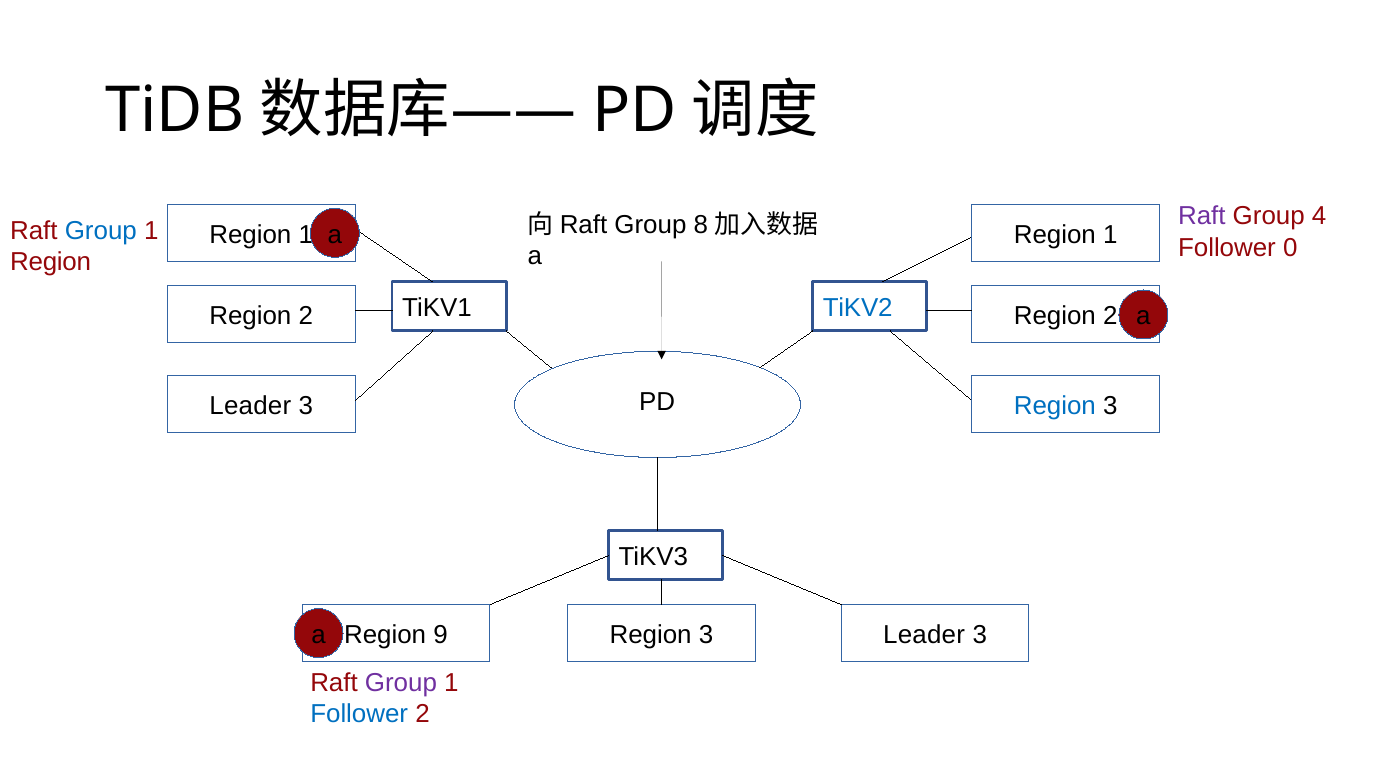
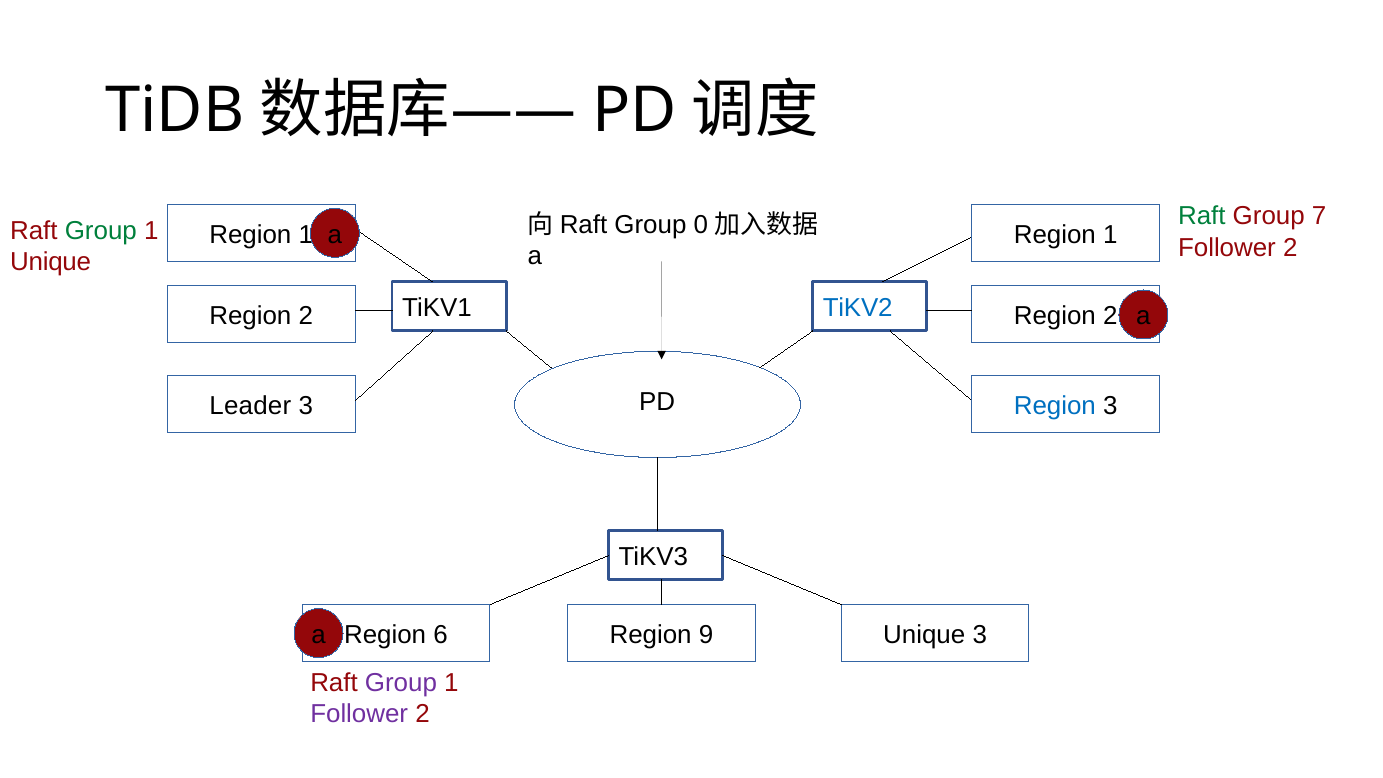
Raft colour: purple -> green (1202, 216)
4: 4 -> 7 (1319, 216)
8: 8 -> 0 (701, 225)
Group colour: blue -> green (101, 231)
0: 0 -> 2 (1290, 247)
Region: Region -> Unique (51, 262)
9: 9 -> 6 (441, 635)
3: 3 -> 9 (706, 635)
Leader: Leader -> Unique (924, 635)
Follower colour: blue -> purple (359, 714)
